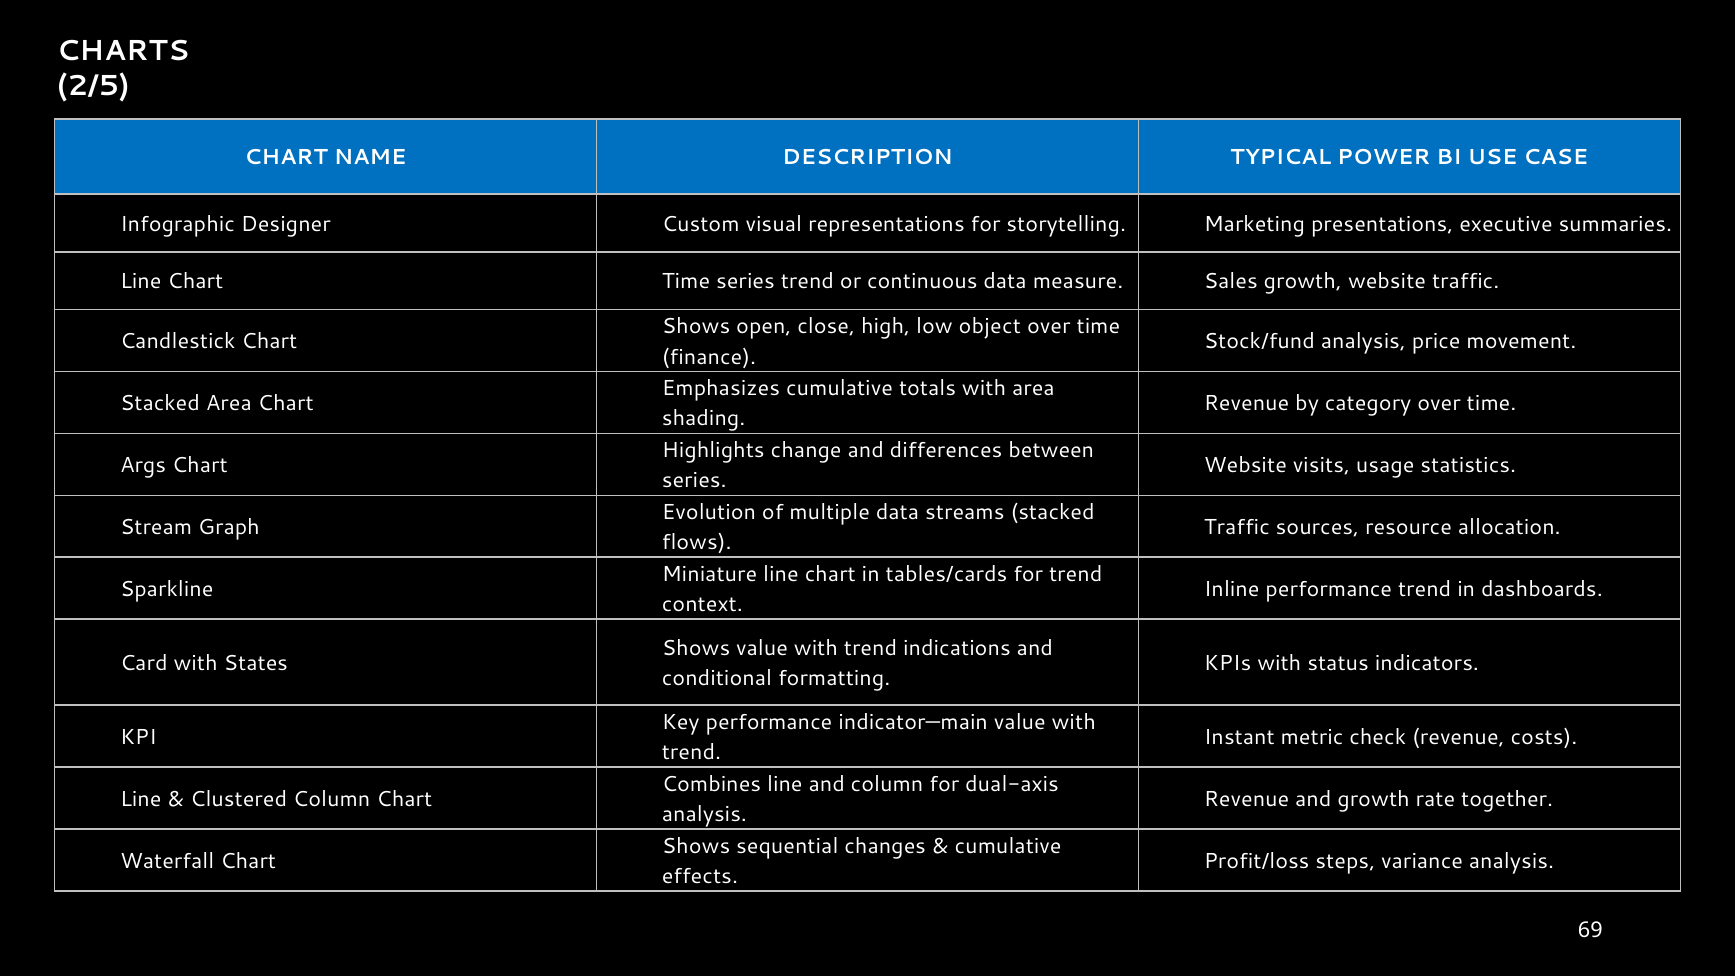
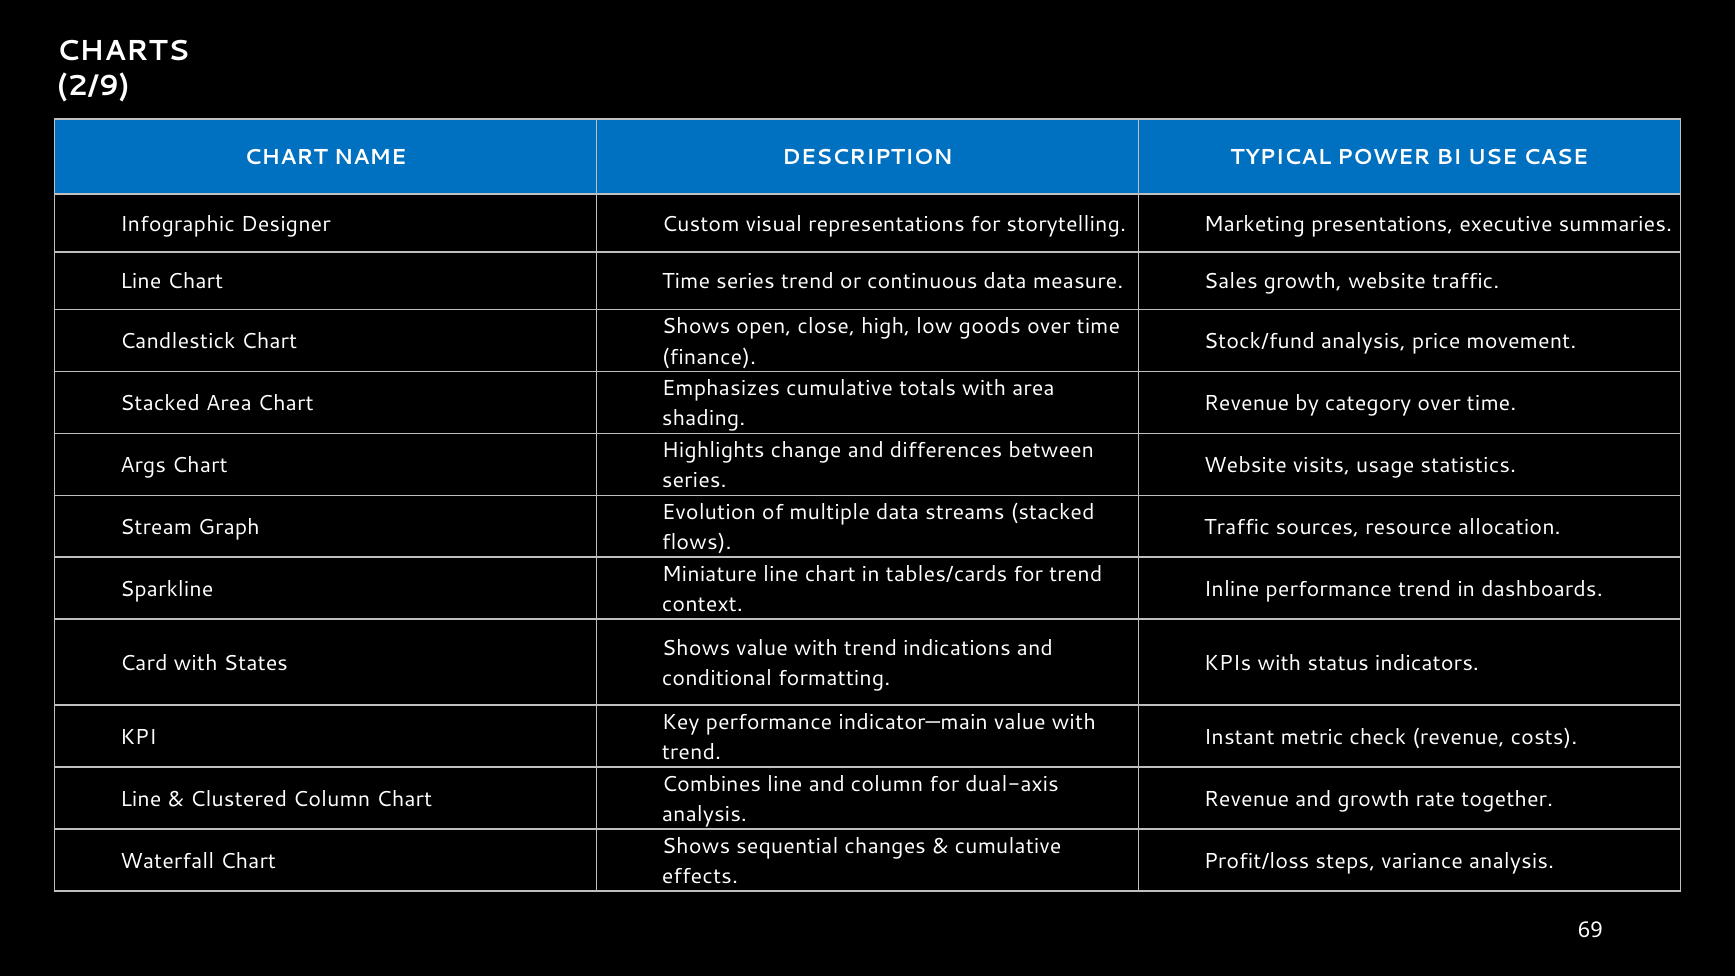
2/5: 2/5 -> 2/9 (93, 86)
object: object -> goods (990, 326)
